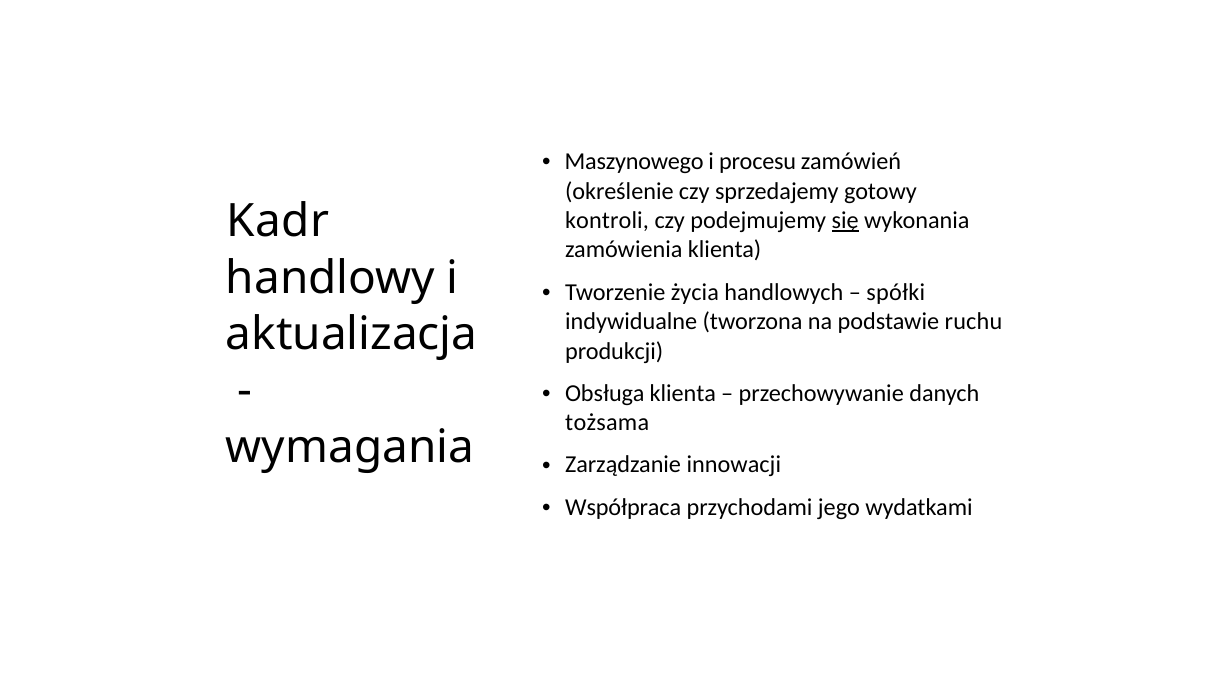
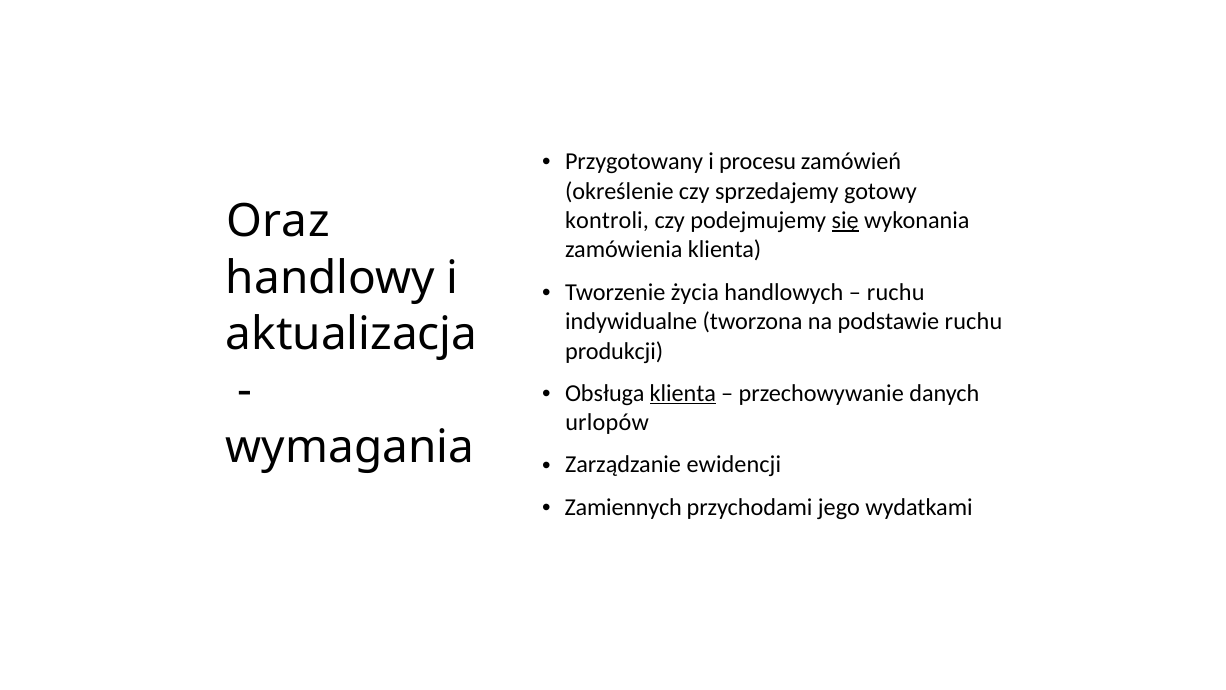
Maszynowego: Maszynowego -> Przygotowany (634, 161)
Kadr: Kadr -> Oraz (278, 221)
spółki: spółki -> ruchu (896, 292)
klienta underline: none -> present (683, 393)
tożsama: tożsama -> urlopów (607, 422)
innowacji: innowacji -> ewidencji (734, 465)
Współpraca: Współpraca -> Zamiennych (623, 507)
